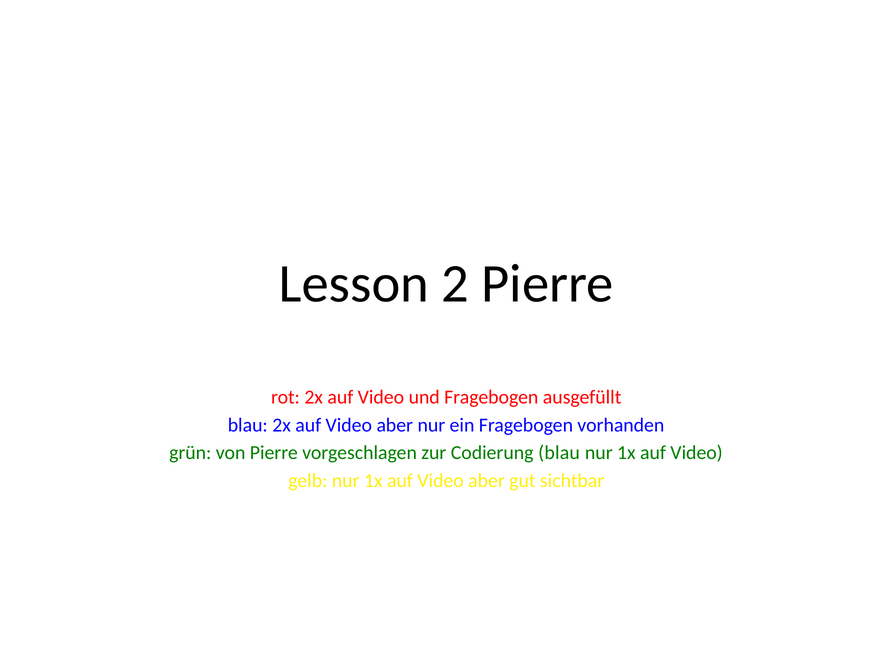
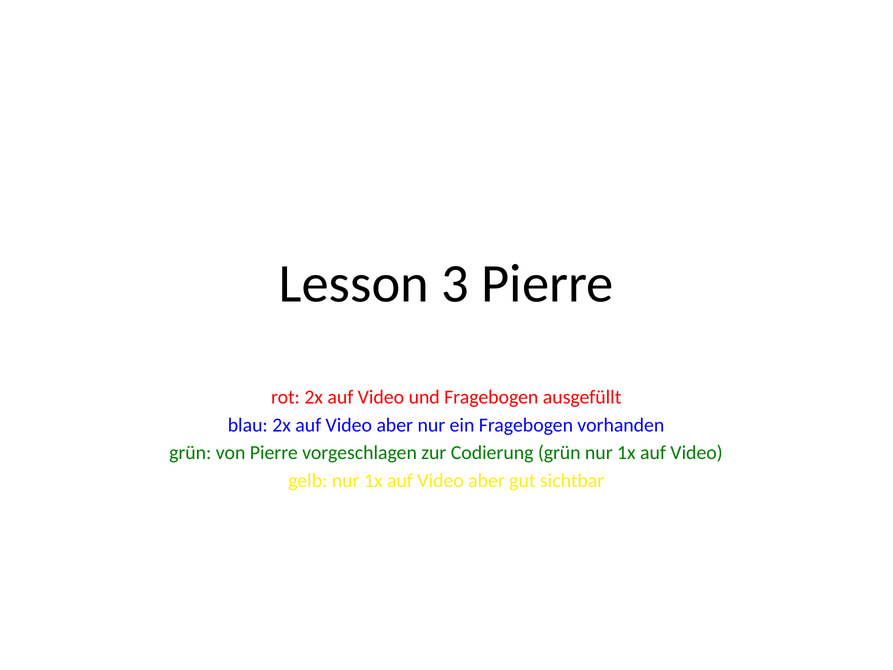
2: 2 -> 3 (455, 284)
Codierung blau: blau -> grün (559, 453)
